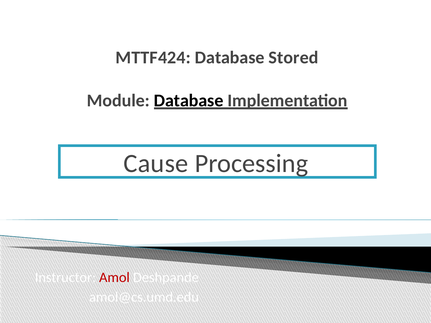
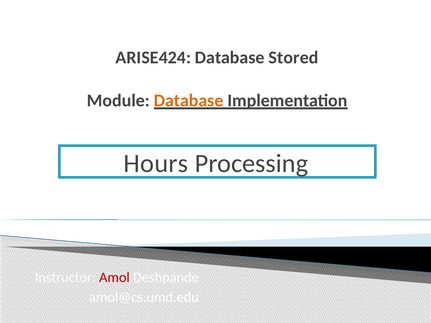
MTTF424: MTTF424 -> ARISE424 (153, 58)
Database colour: black -> orange (189, 101)
Cause: Cause -> Hours (156, 163)
